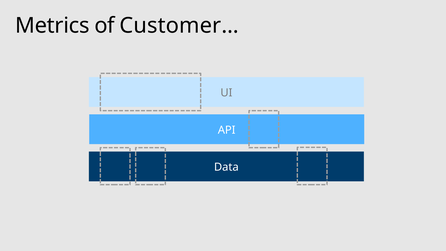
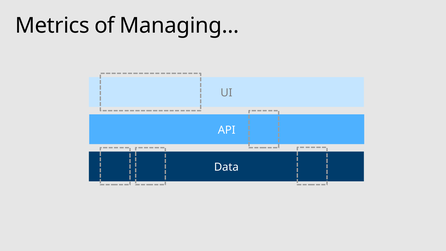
Customer…: Customer… -> Managing… (179, 26)
